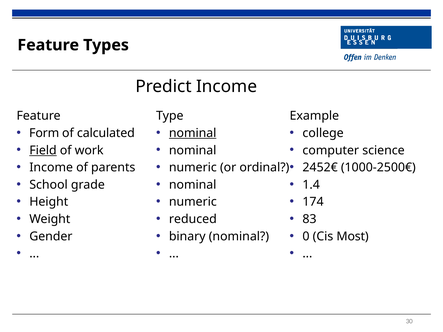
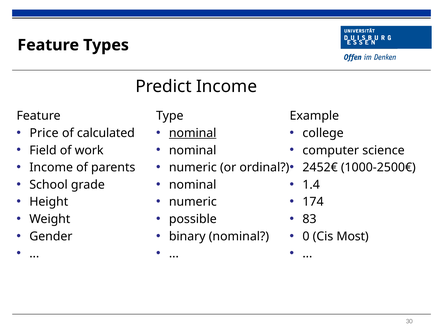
Form: Form -> Price (44, 133)
Field underline: present -> none (43, 150)
reduced: reduced -> possible (193, 219)
